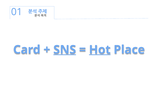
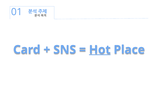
SNS underline: present -> none (65, 50)
